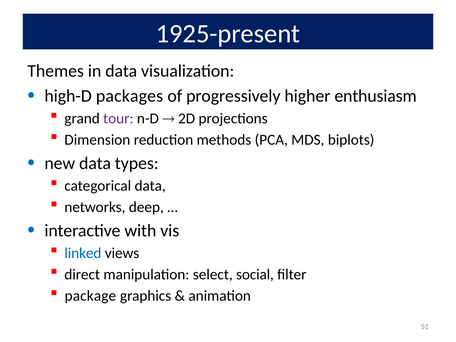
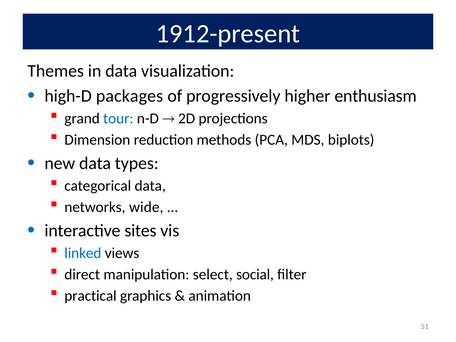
1925-present: 1925-present -> 1912-present (228, 34)
tour colour: purple -> blue (118, 119)
deep: deep -> wide (146, 207)
with: with -> sites (140, 231)
package: package -> practical (91, 296)
